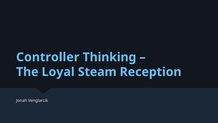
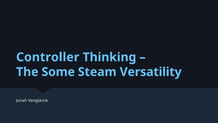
Loyal: Loyal -> Some (58, 72)
Reception: Reception -> Versatility (151, 72)
